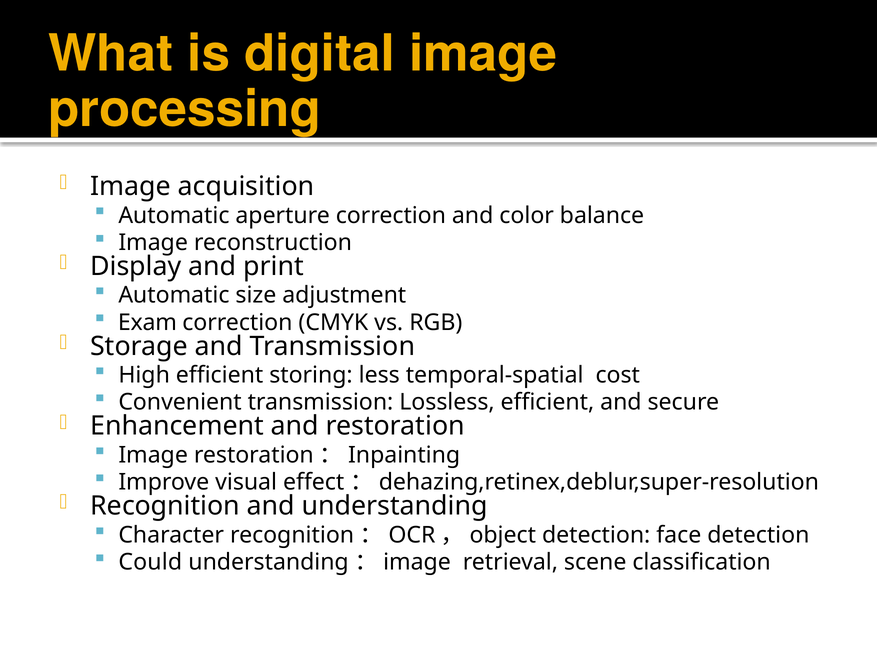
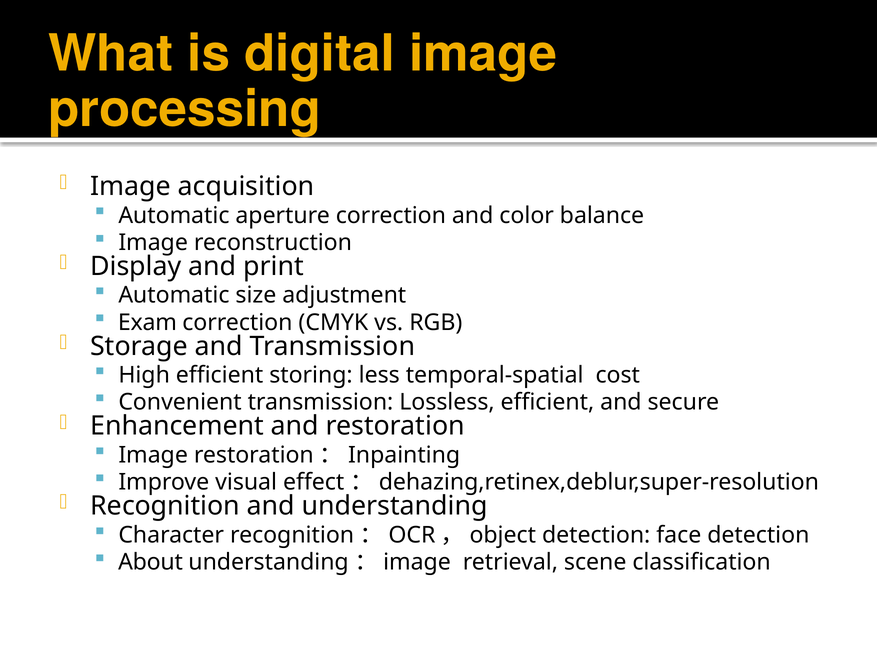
Could: Could -> About (151, 562)
